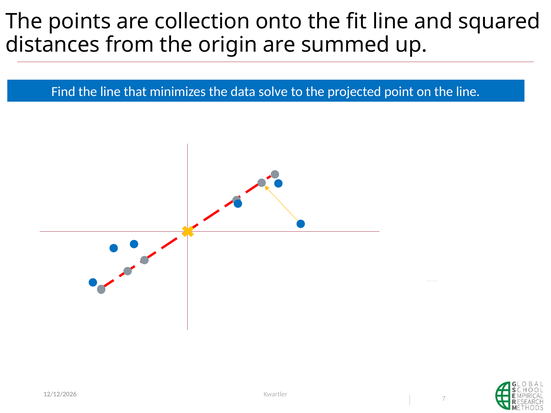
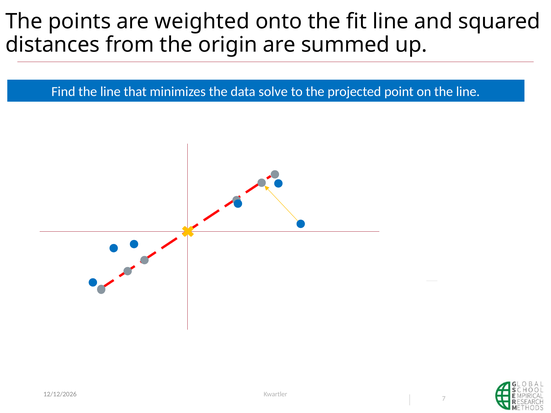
collection: collection -> weighted (202, 22)
